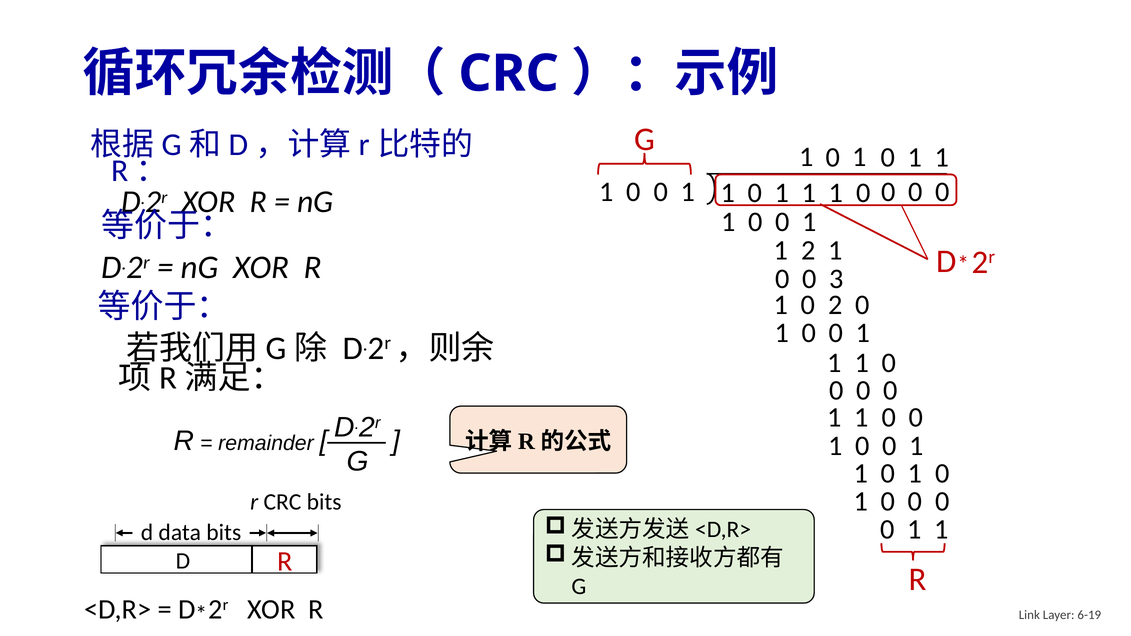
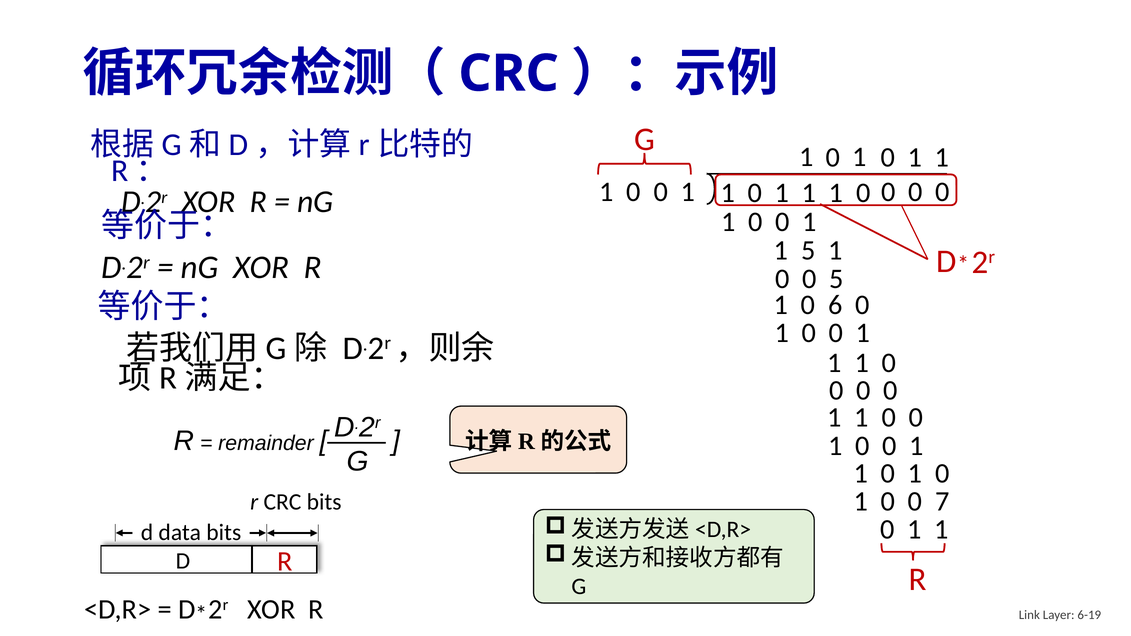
1 2: 2 -> 5 (808, 251)
0 3: 3 -> 5 (836, 279)
0 2: 2 -> 6 (835, 305)
1 0 0 0: 0 -> 7 (942, 501)
